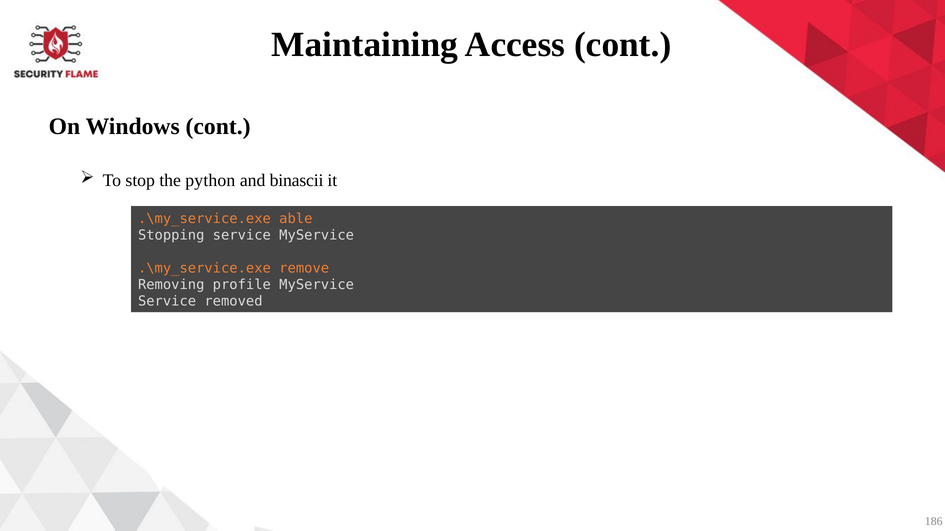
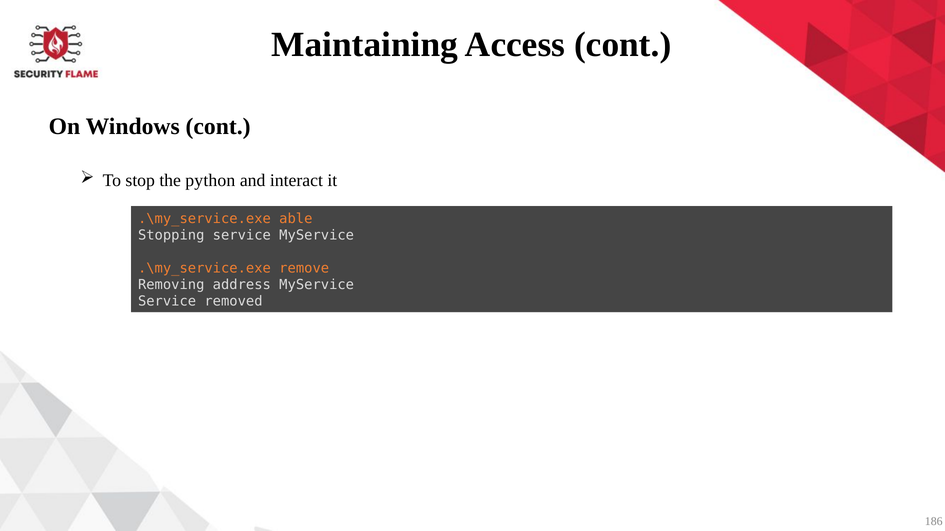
binascii: binascii -> interact (296, 181)
profile: profile -> address (242, 285)
